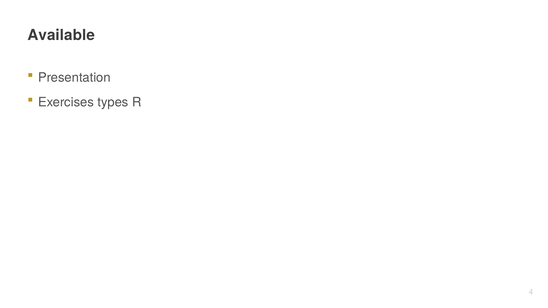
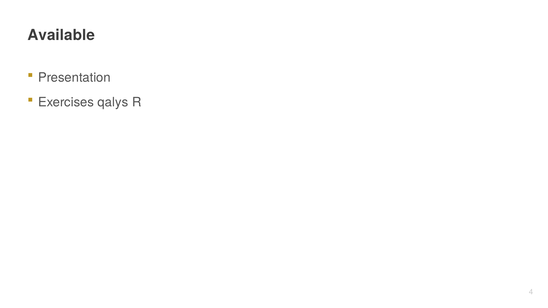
types: types -> qalys (113, 102)
